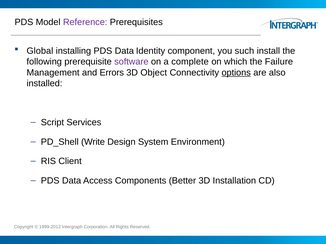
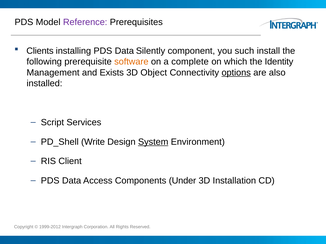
Global: Global -> Clients (40, 51)
Identity: Identity -> Silently (151, 51)
software colour: purple -> orange (131, 62)
Failure: Failure -> Identity (279, 62)
Errors: Errors -> Exists (112, 73)
System underline: none -> present (153, 142)
Better: Better -> Under (182, 181)
